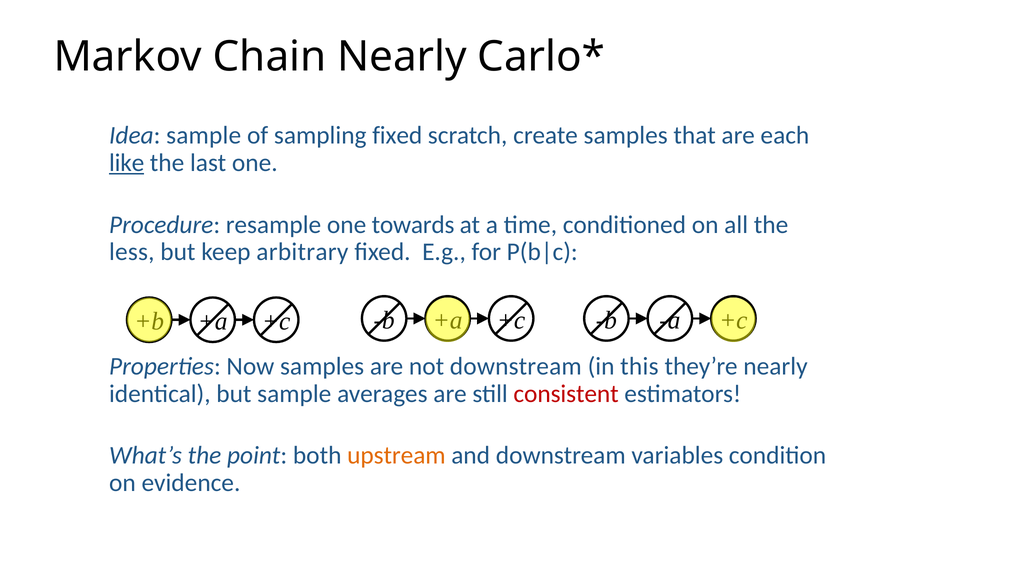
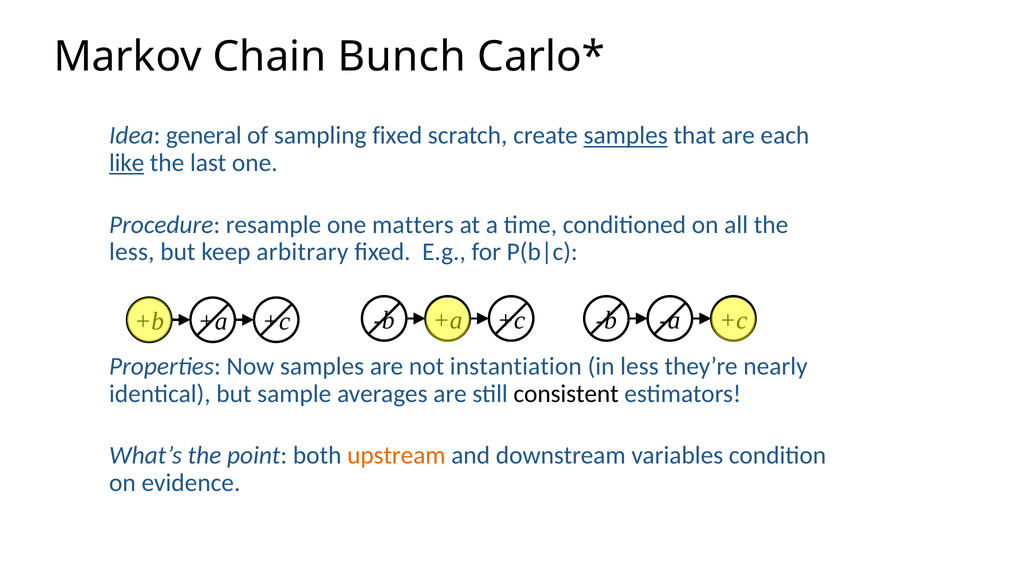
Chain Nearly: Nearly -> Bunch (402, 57)
Idea sample: sample -> general (204, 135)
samples underline: none -> present (626, 135)
towards: towards -> matters (413, 224)
not downstream: downstream -> instantiation (516, 366)
in this: this -> less (639, 366)
consistent colour: red -> black (566, 393)
